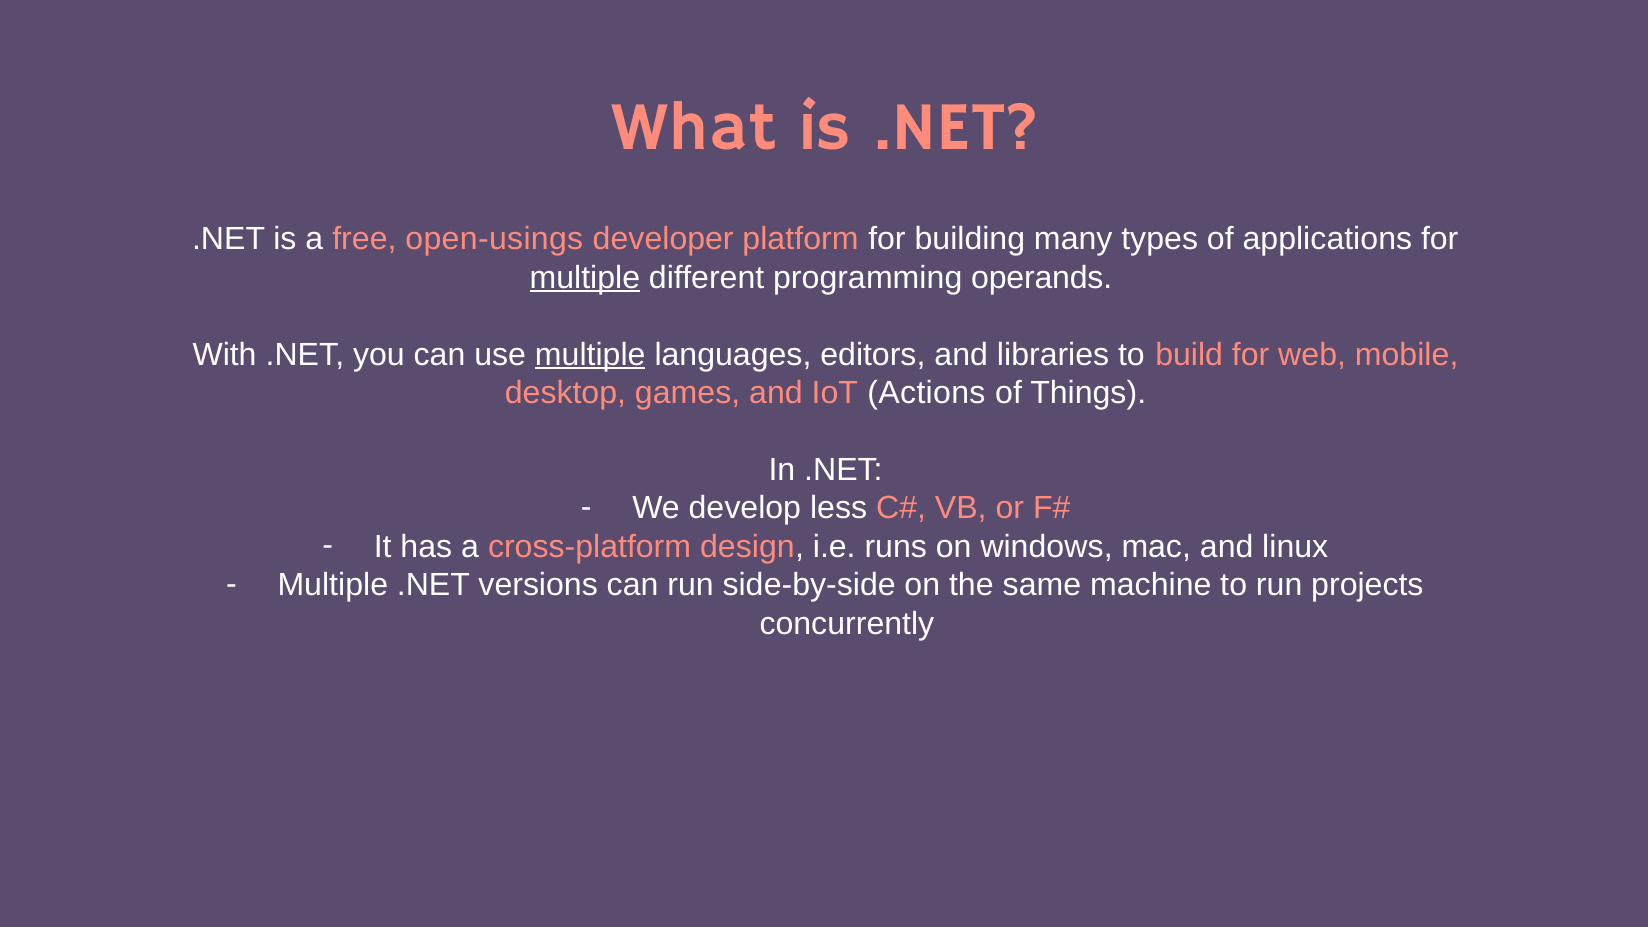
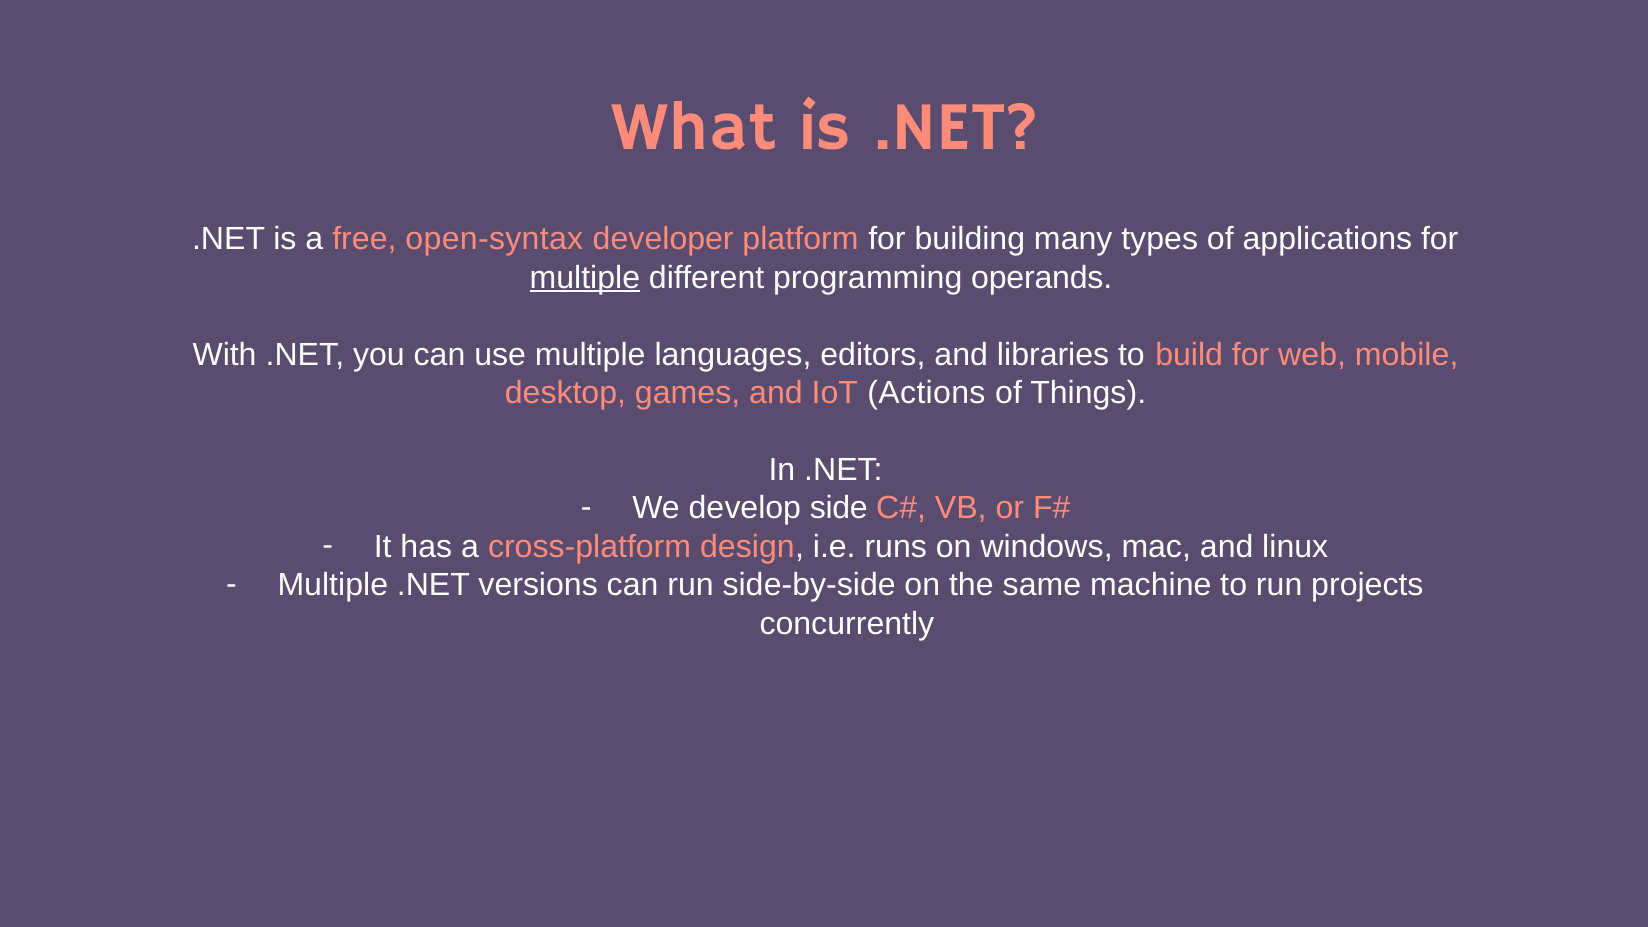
open-usings: open-usings -> open-syntax (494, 239)
multiple underline: present -> none (590, 354)
less: less -> side (839, 508)
